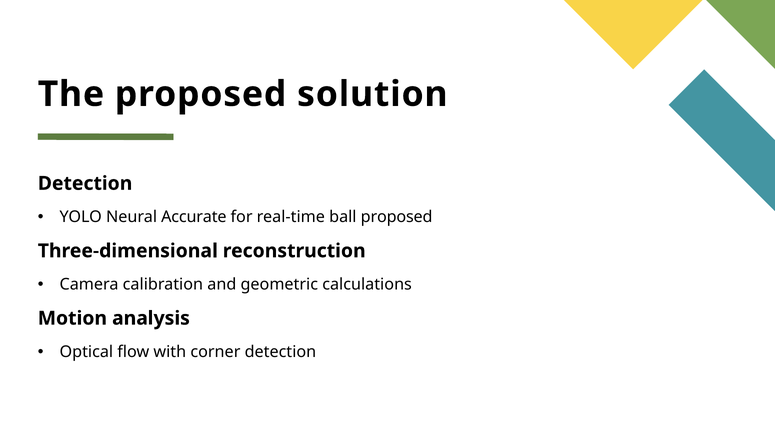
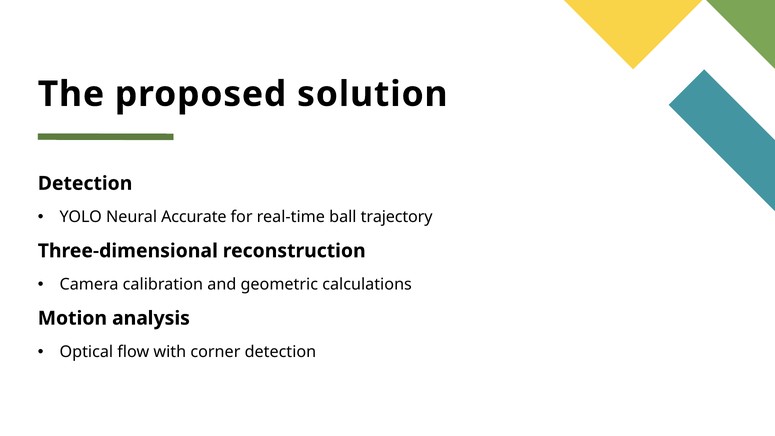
ball proposed: proposed -> trajectory (397, 217)
